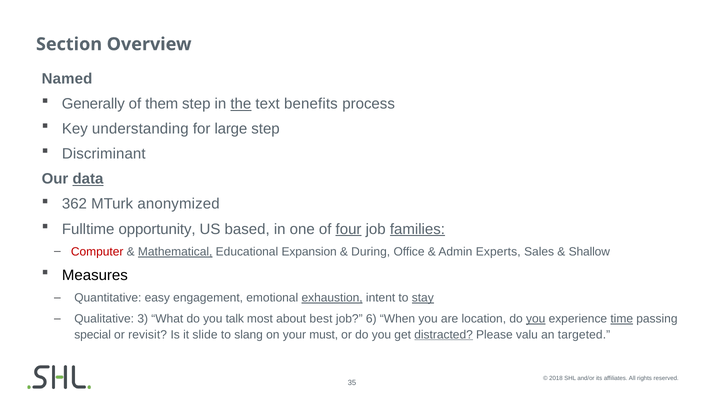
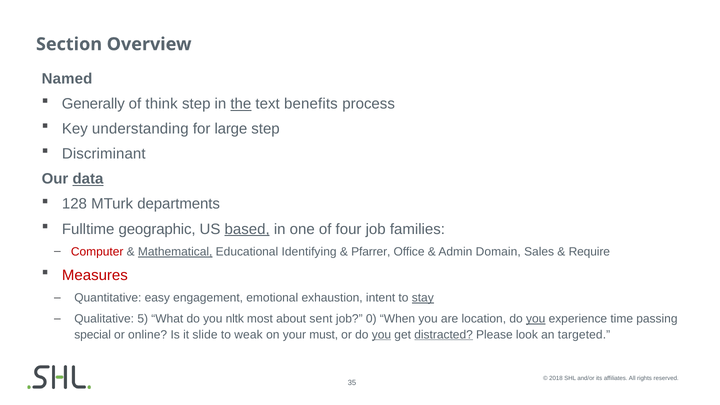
them: them -> think (162, 104)
362: 362 -> 128 (74, 204)
anonymized: anonymized -> departments (179, 204)
opportunity: opportunity -> geographic (157, 229)
based underline: none -> present (247, 229)
four underline: present -> none (349, 229)
families underline: present -> none (417, 229)
Expansion: Expansion -> Identifying (309, 252)
During: During -> Pfarrer (371, 252)
Experts: Experts -> Domain (498, 252)
Shallow: Shallow -> Require (589, 252)
Measures colour: black -> red (95, 275)
exhaustion underline: present -> none (332, 298)
3: 3 -> 5 (143, 319)
talk: talk -> nltk (235, 319)
best: best -> sent (321, 319)
6: 6 -> 0 (371, 319)
time underline: present -> none (622, 319)
revisit: revisit -> online (148, 335)
slang: slang -> weak (249, 335)
you underline: none -> present (381, 335)
valu: valu -> look (527, 335)
